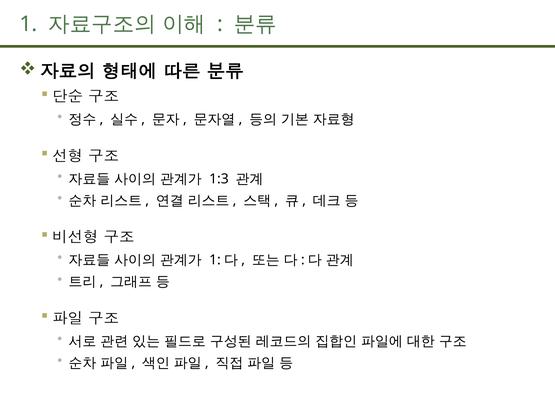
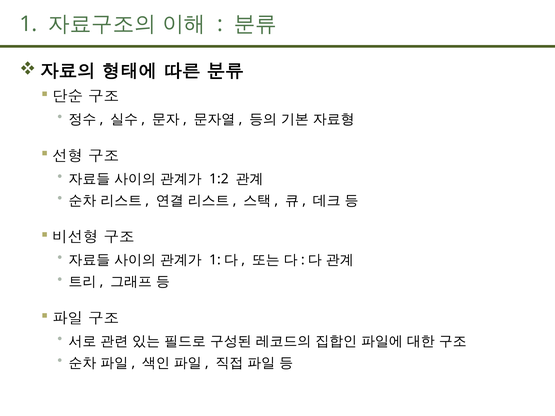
1:3: 1:3 -> 1:2 (219, 179)
